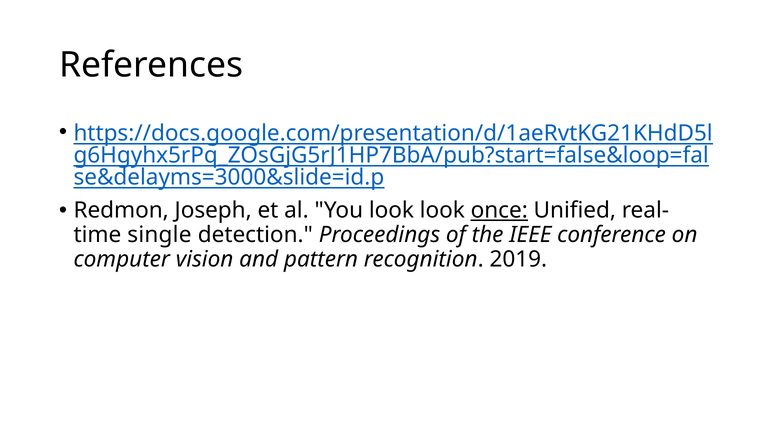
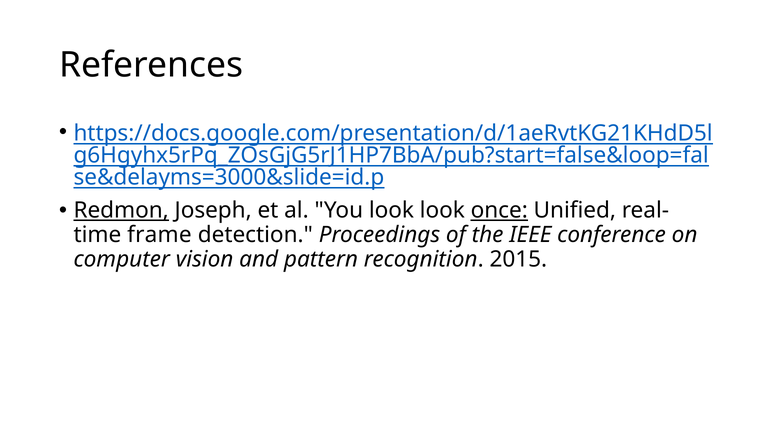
Redmon underline: none -> present (121, 211)
single: single -> frame (159, 235)
2019: 2019 -> 2015 (518, 259)
